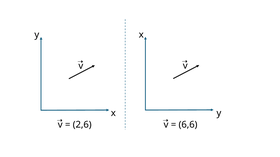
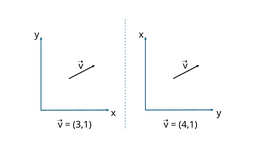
2,6: 2,6 -> 3,1 (82, 125)
6,6: 6,6 -> 4,1 (188, 125)
